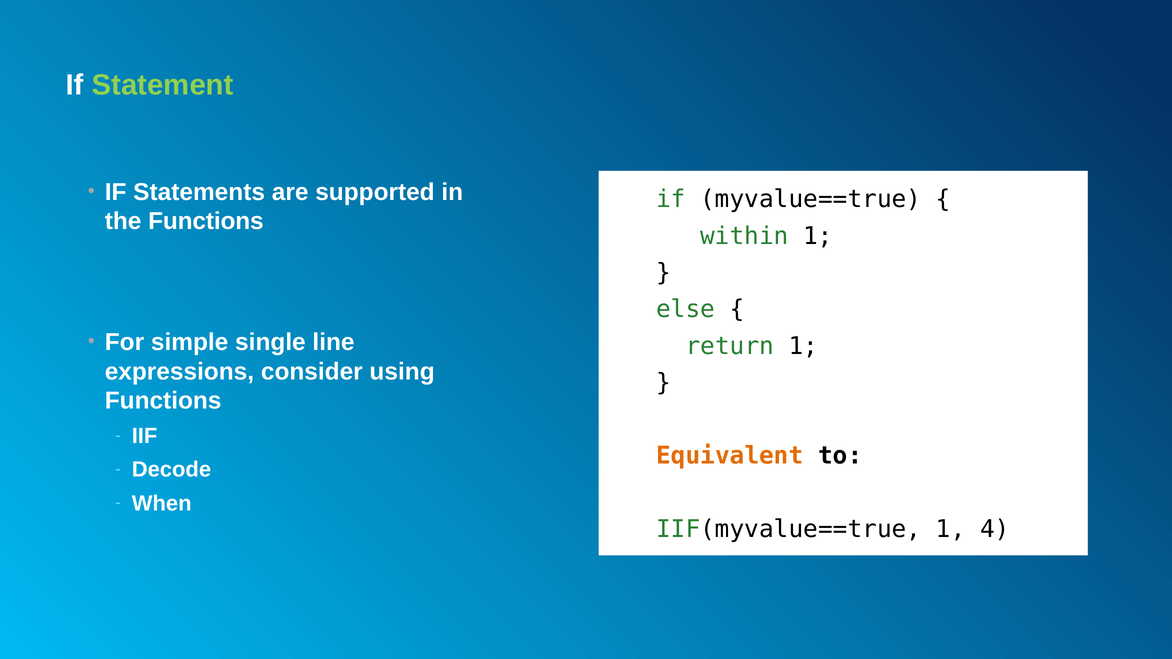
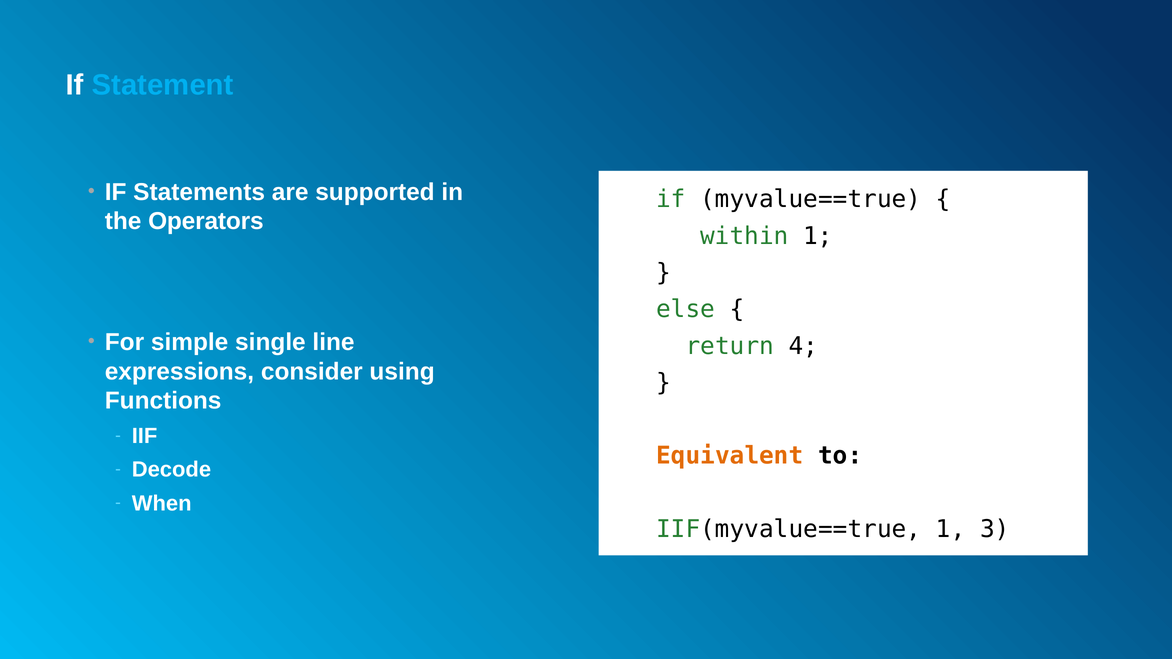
Statement colour: light green -> light blue (163, 85)
the Functions: Functions -> Operators (206, 221)
return 1: 1 -> 4 (803, 346)
4: 4 -> 3 (995, 529)
